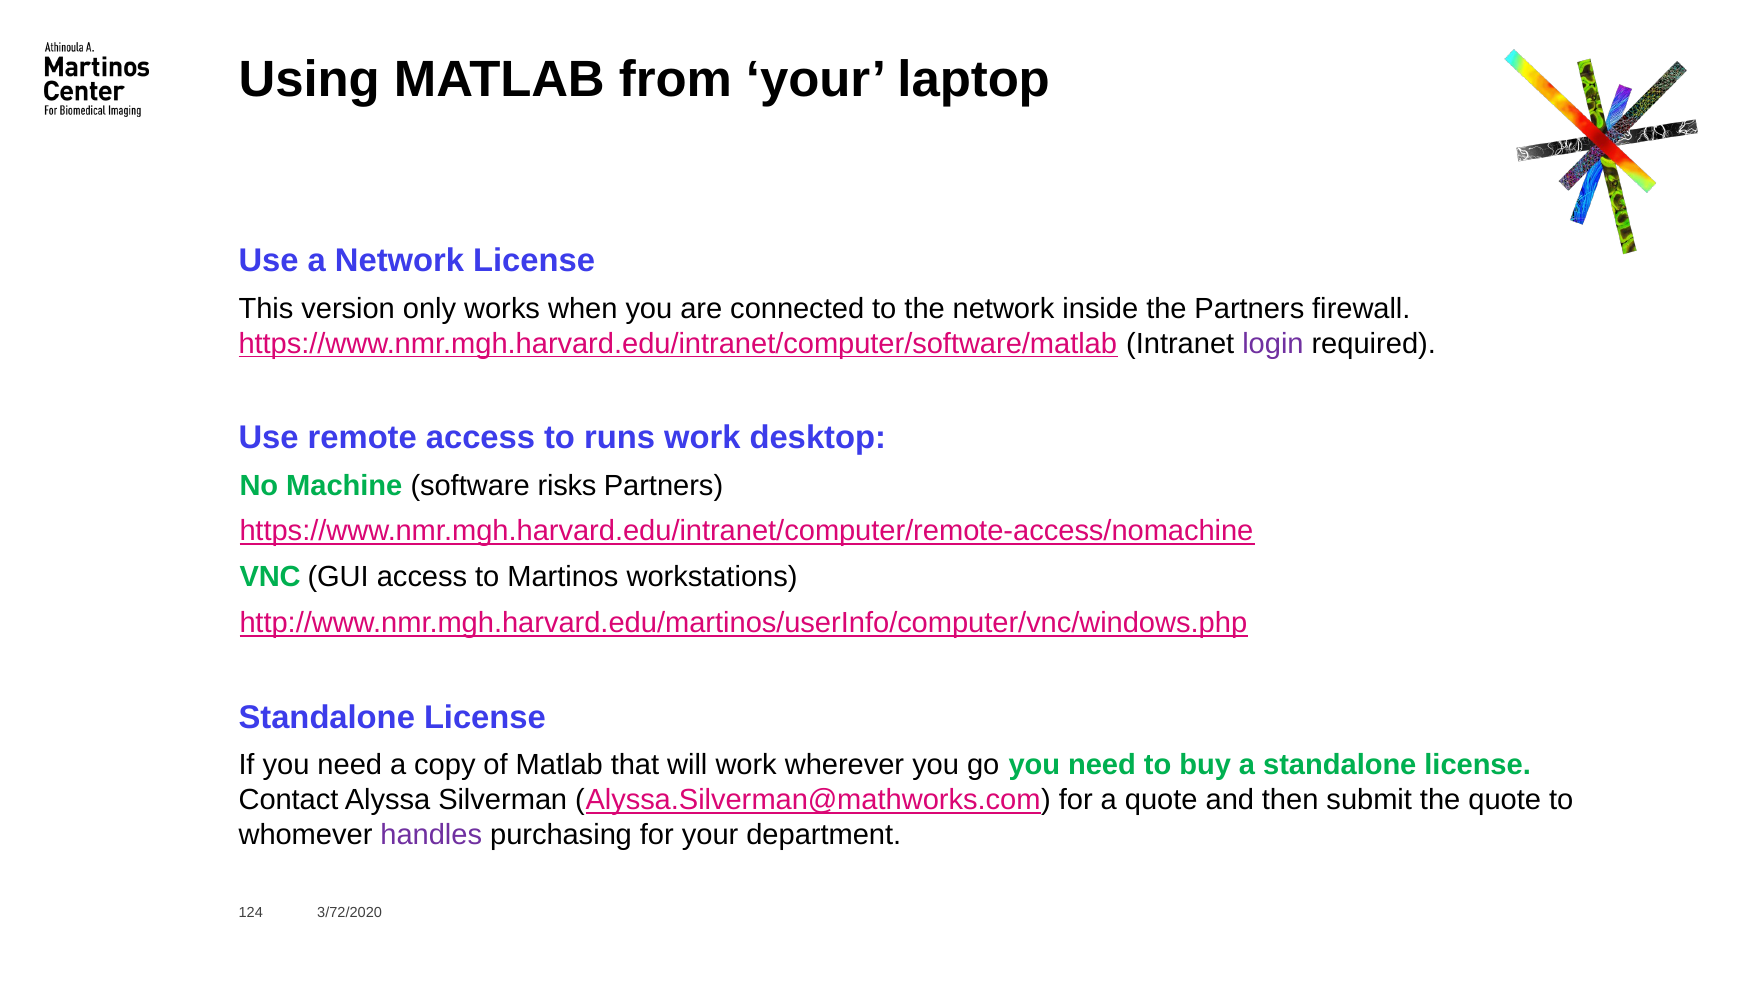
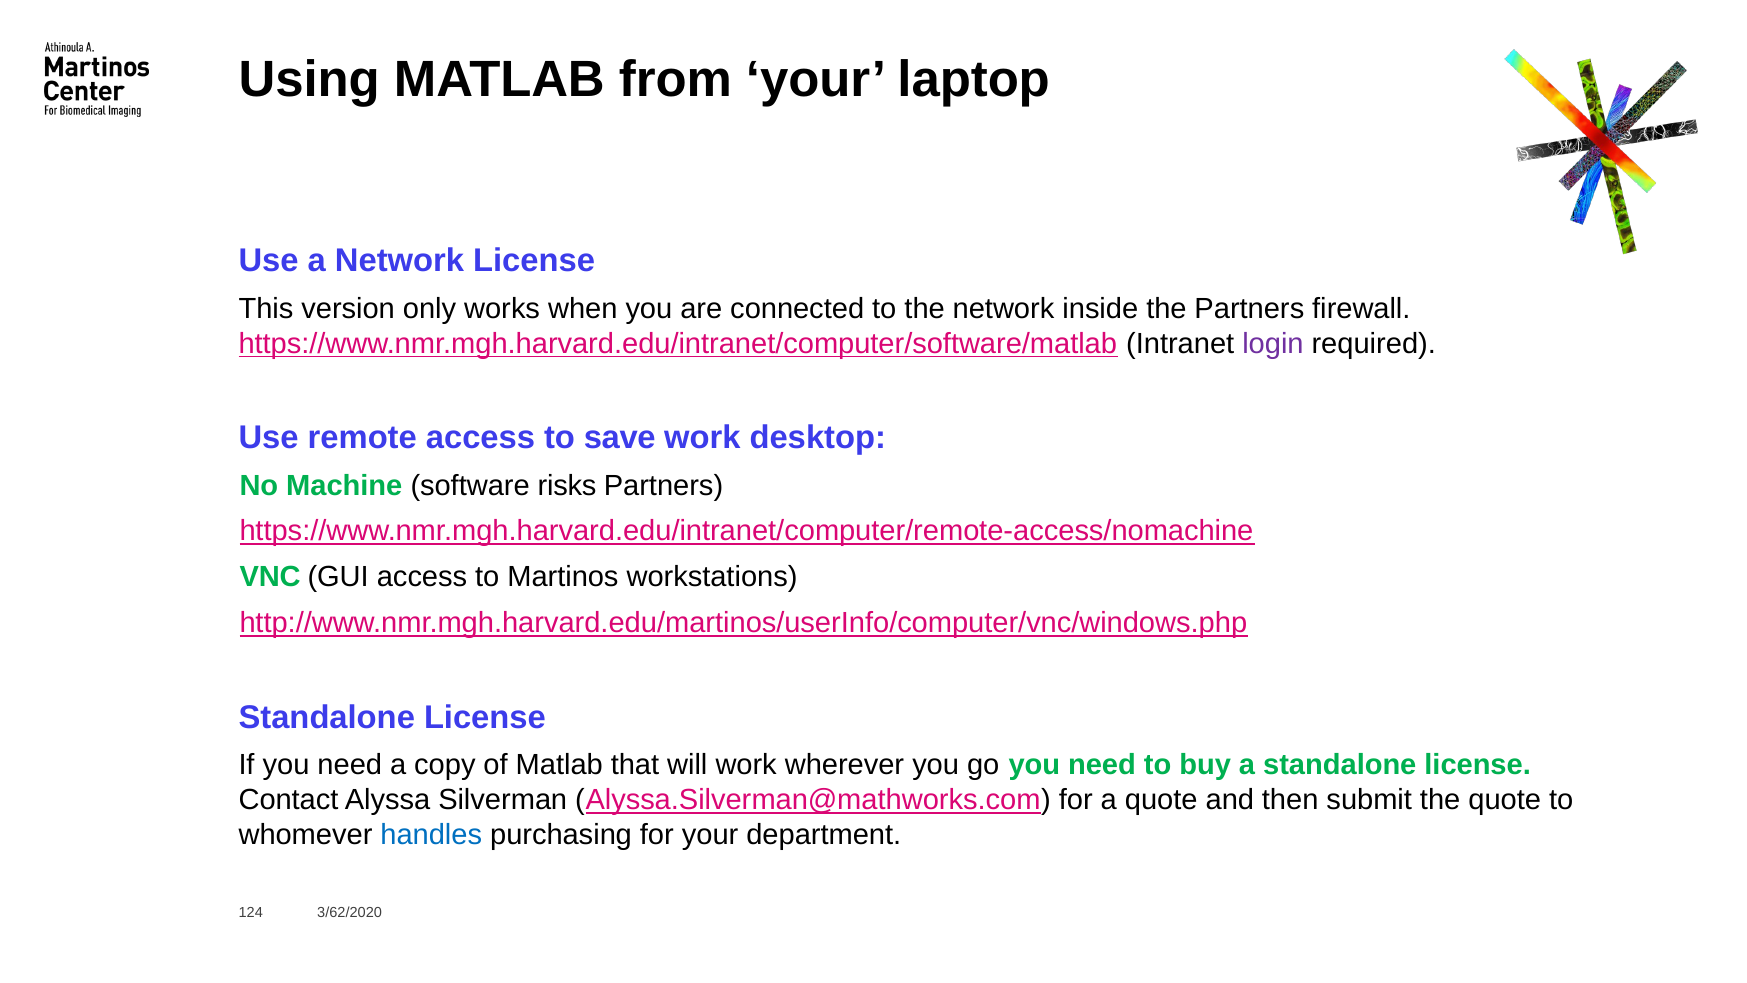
runs: runs -> save (620, 438)
handles colour: purple -> blue (431, 835)
3/72/2020: 3/72/2020 -> 3/62/2020 (350, 913)
